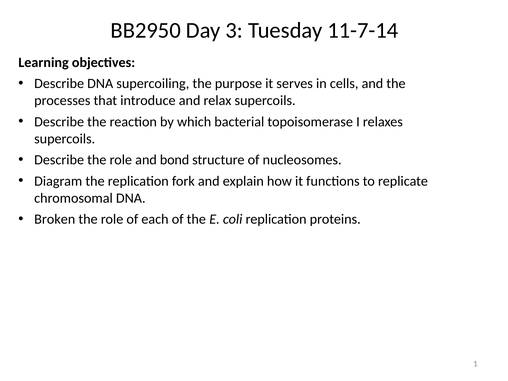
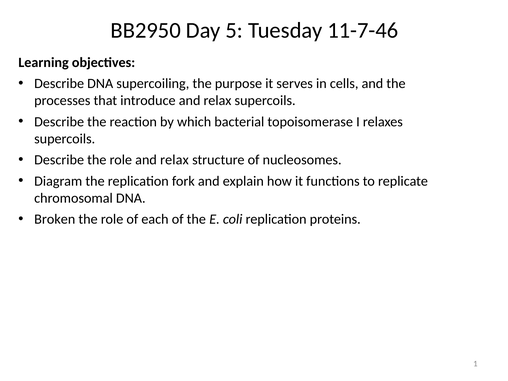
3: 3 -> 5 (234, 30)
11-7-14: 11-7-14 -> 11-7-46 (363, 30)
role and bond: bond -> relax (174, 160)
